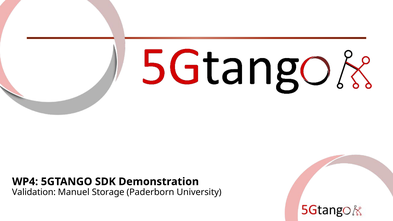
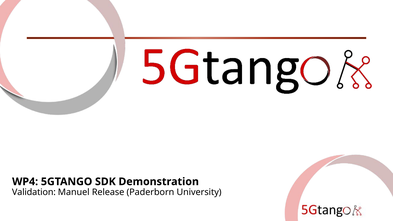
Storage: Storage -> Release (108, 192)
